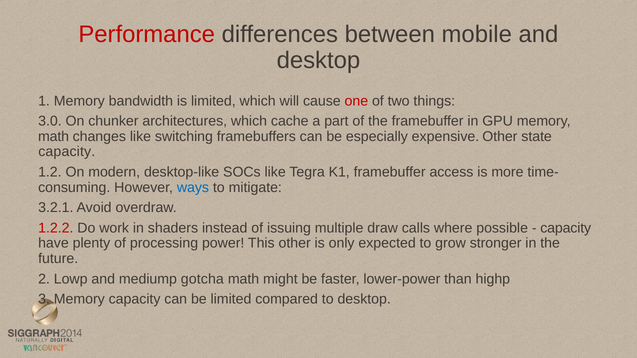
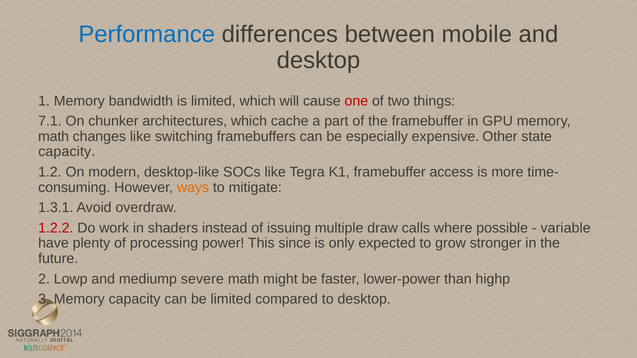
Performance colour: red -> blue (147, 34)
3.0: 3.0 -> 7.1 (50, 121)
ways colour: blue -> orange (193, 188)
3.2.1: 3.2.1 -> 1.3.1 (56, 208)
capacity: capacity -> variable (566, 228)
This other: other -> since (295, 244)
gotcha: gotcha -> severe (202, 279)
